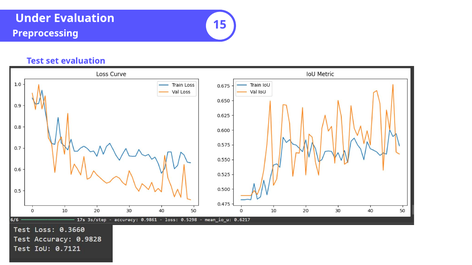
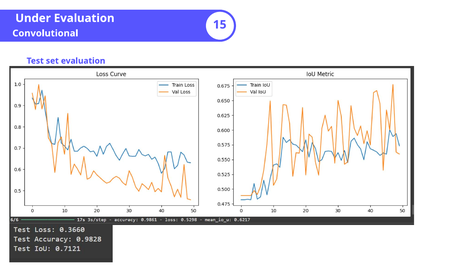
Preprocessing: Preprocessing -> Convolutional (45, 33)
